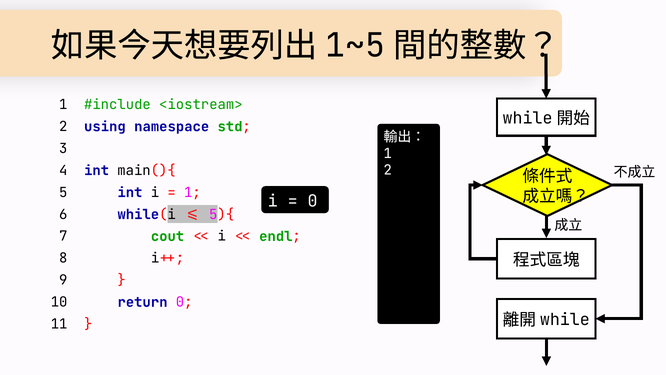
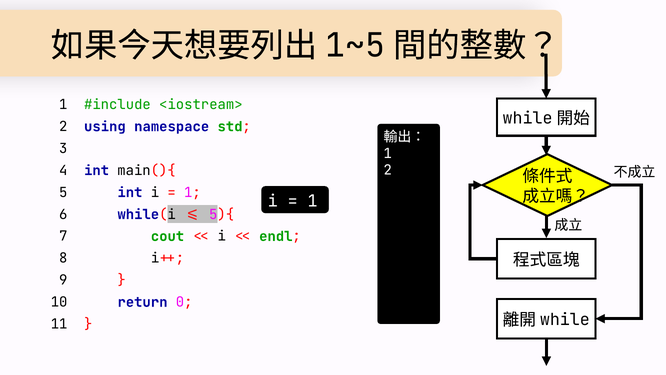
0: 0 -> 1 (313, 201)
